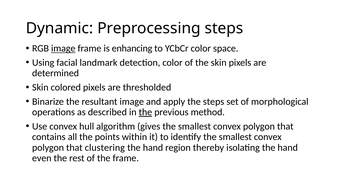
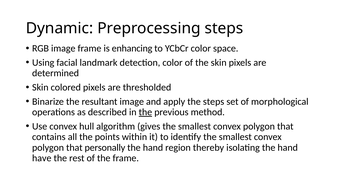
image underline: present -> none (63, 49)
clustering: clustering -> personally (105, 148)
even: even -> have (42, 158)
